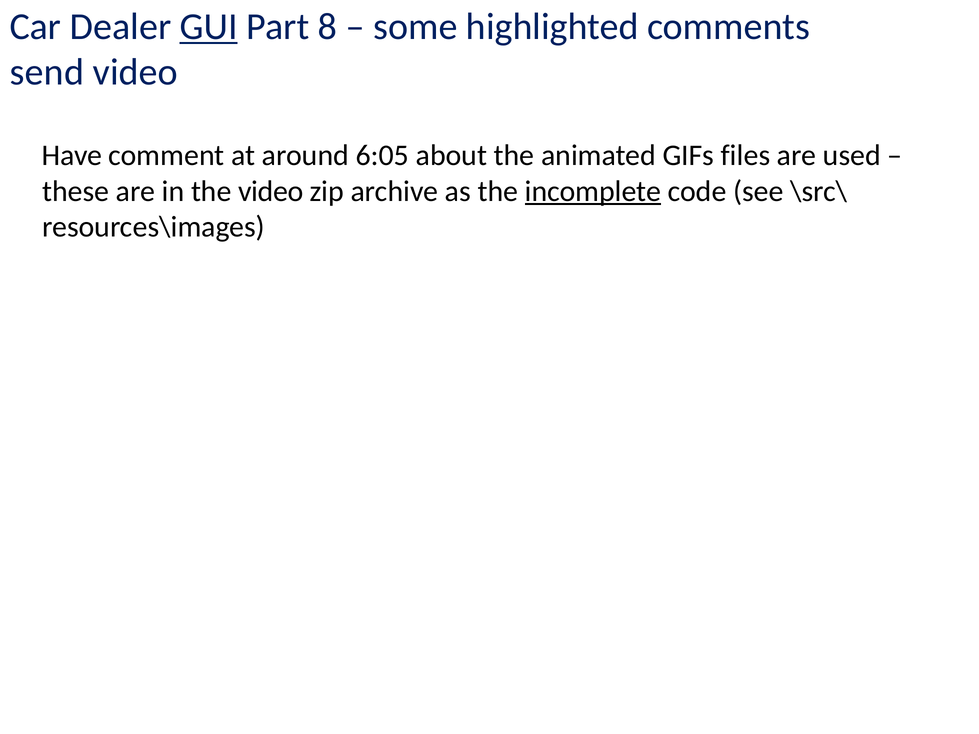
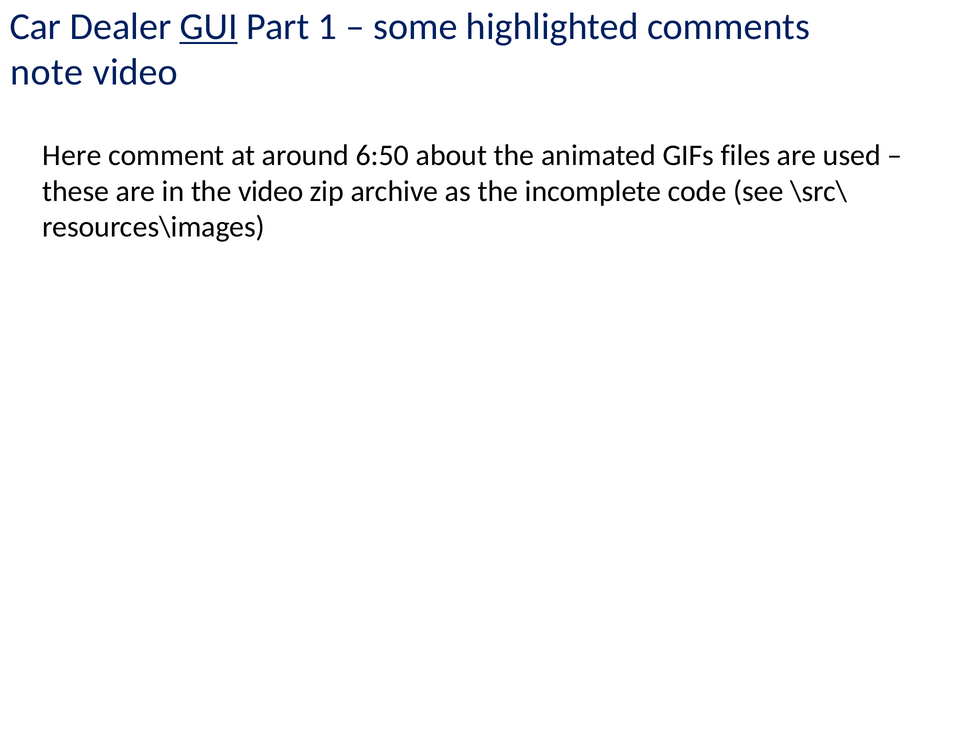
8: 8 -> 1 (327, 27)
send: send -> note (47, 72)
Have: Have -> Here (72, 155)
6:05: 6:05 -> 6:50 (382, 155)
incomplete underline: present -> none (593, 191)
